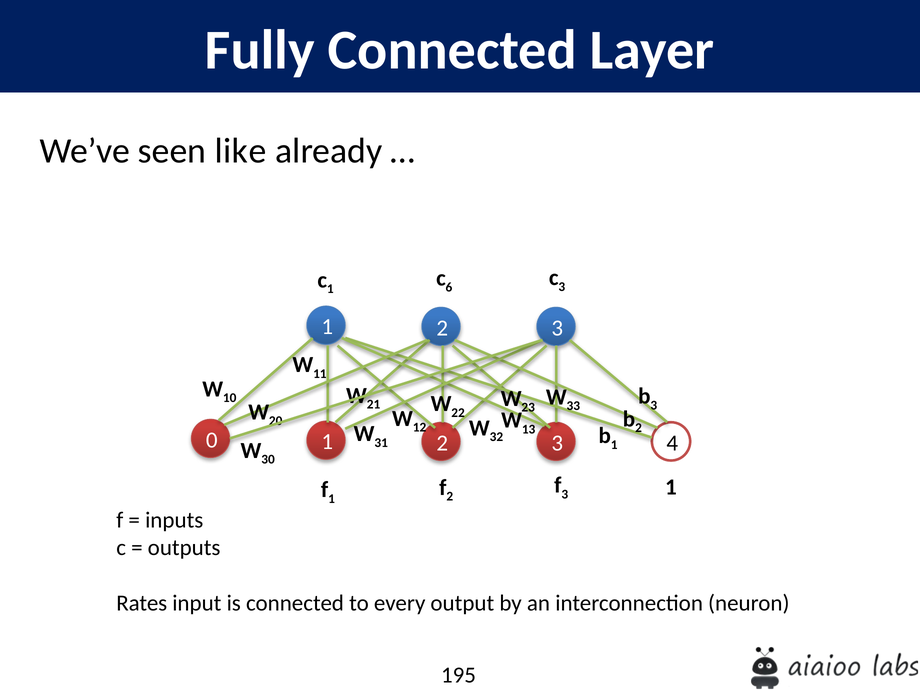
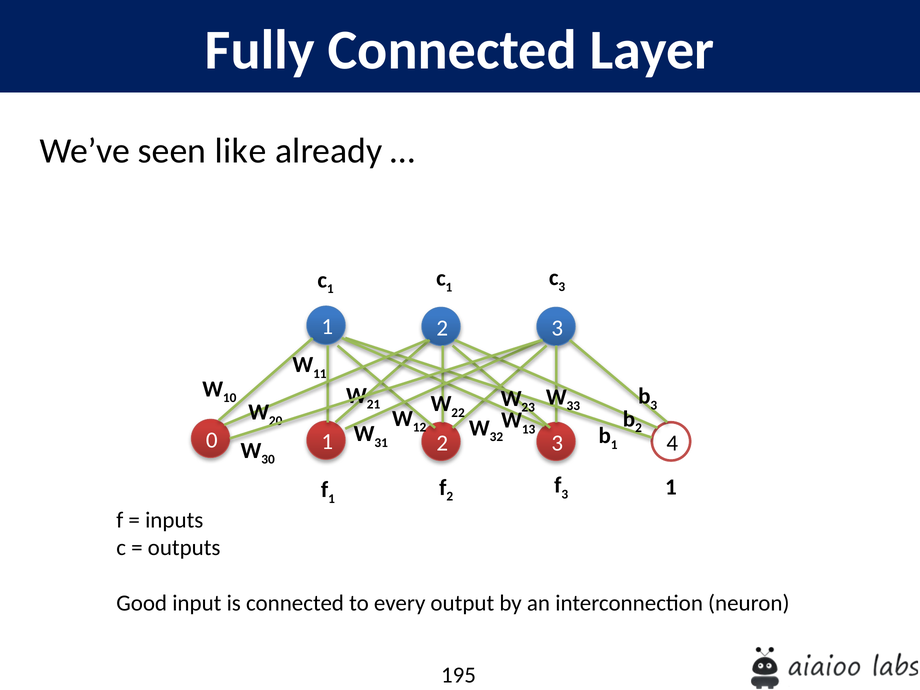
1 c 6: 6 -> 1 (449, 287)
Rates: Rates -> Good (142, 603)
